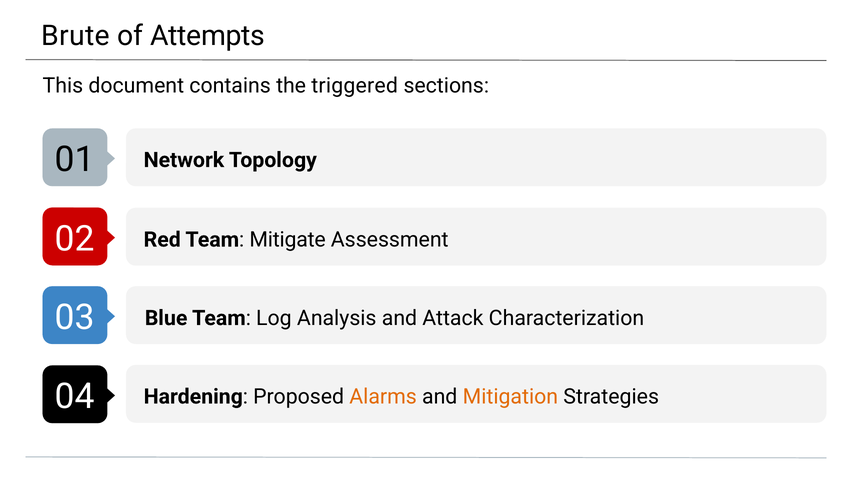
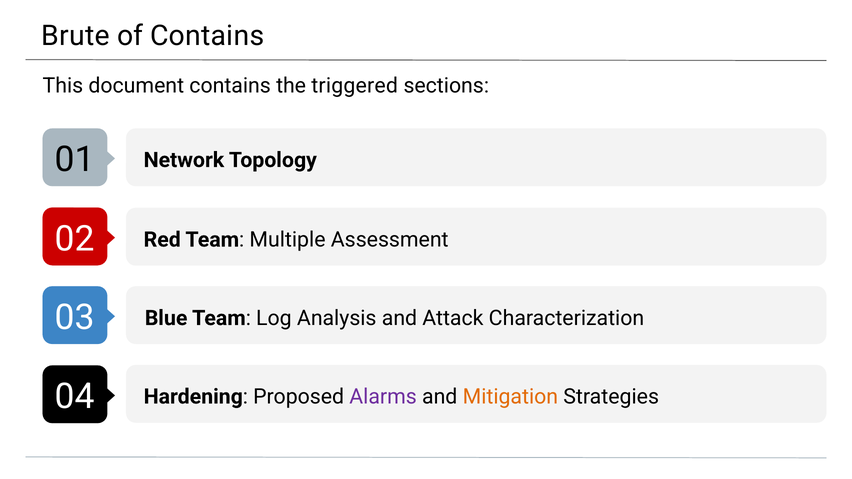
of Attempts: Attempts -> Contains (207, 36)
Mitigate: Mitigate -> Multiple (287, 240)
Alarms colour: orange -> purple (383, 397)
